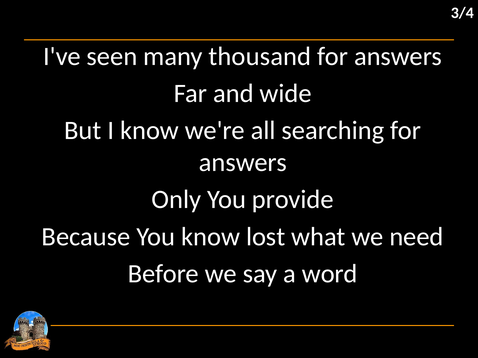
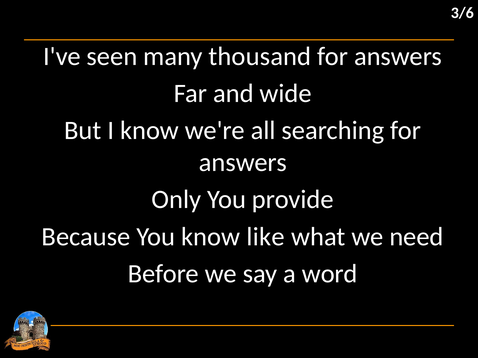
3/4: 3/4 -> 3/6 (462, 13)
lost: lost -> like (265, 237)
